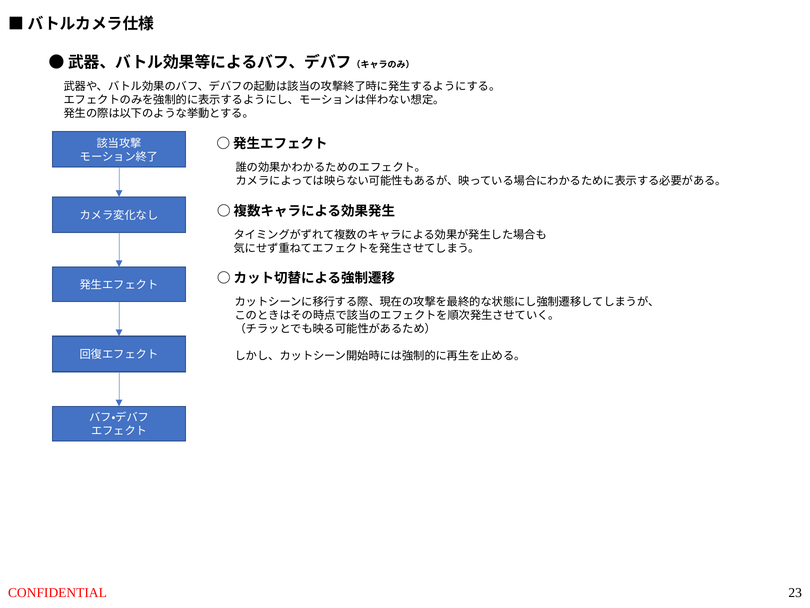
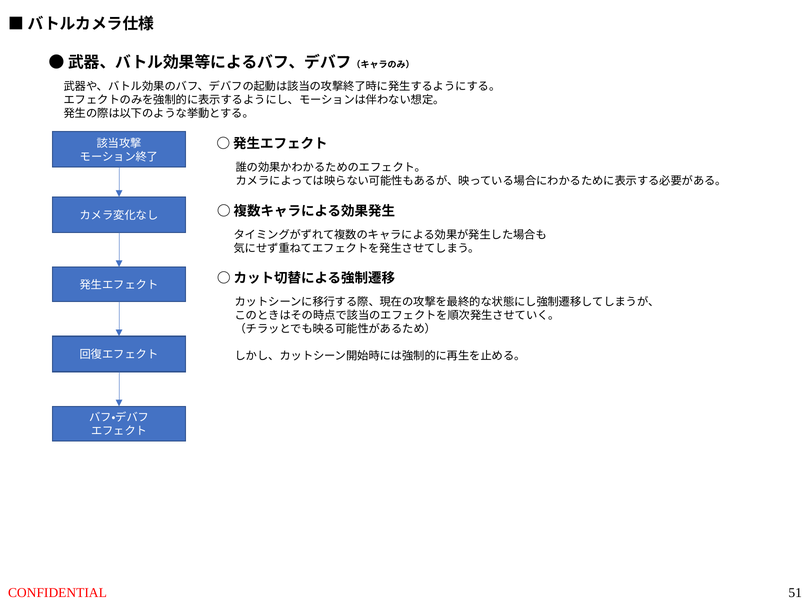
23: 23 -> 51 (795, 592)
